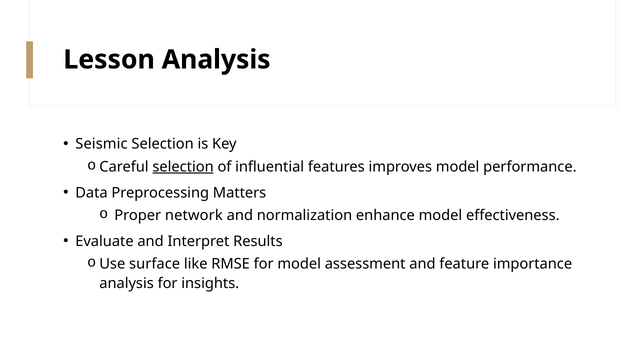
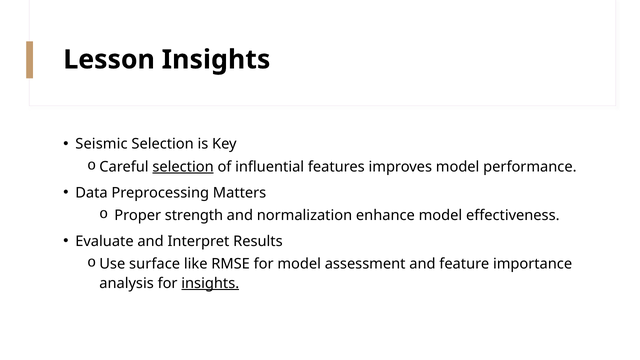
Lesson Analysis: Analysis -> Insights (216, 60)
network: network -> strength (194, 215)
insights underline: none -> present (210, 283)
